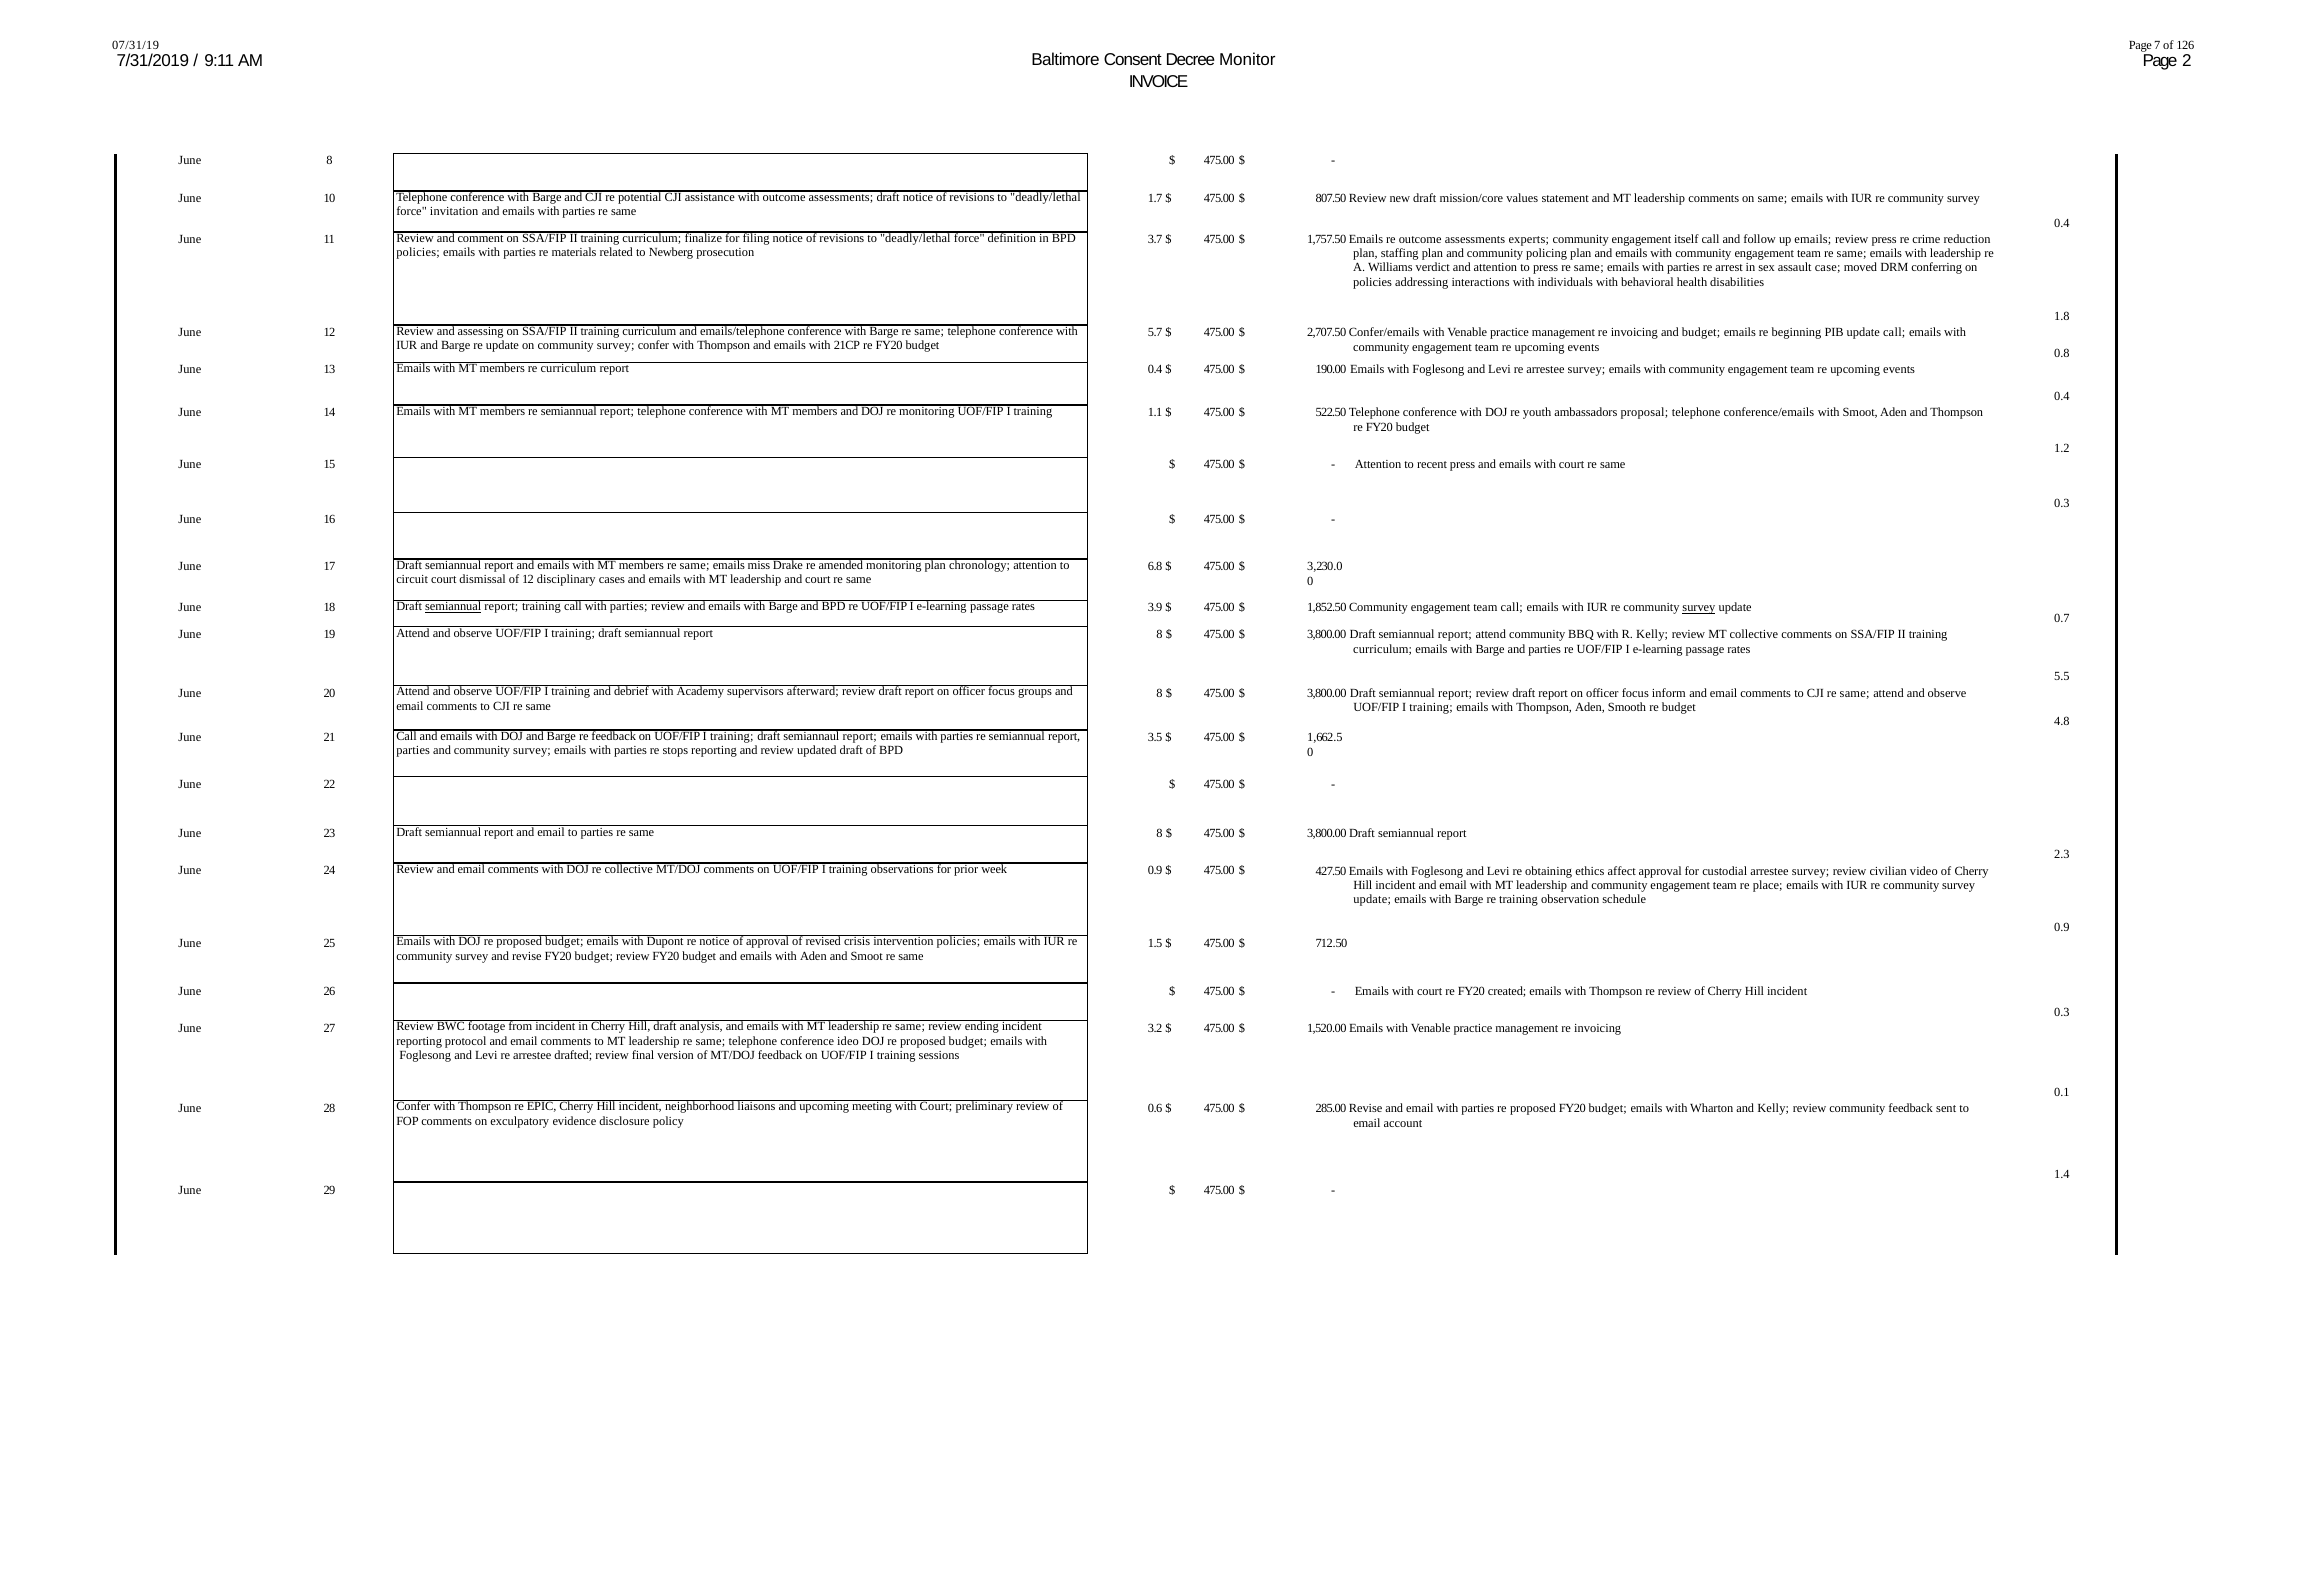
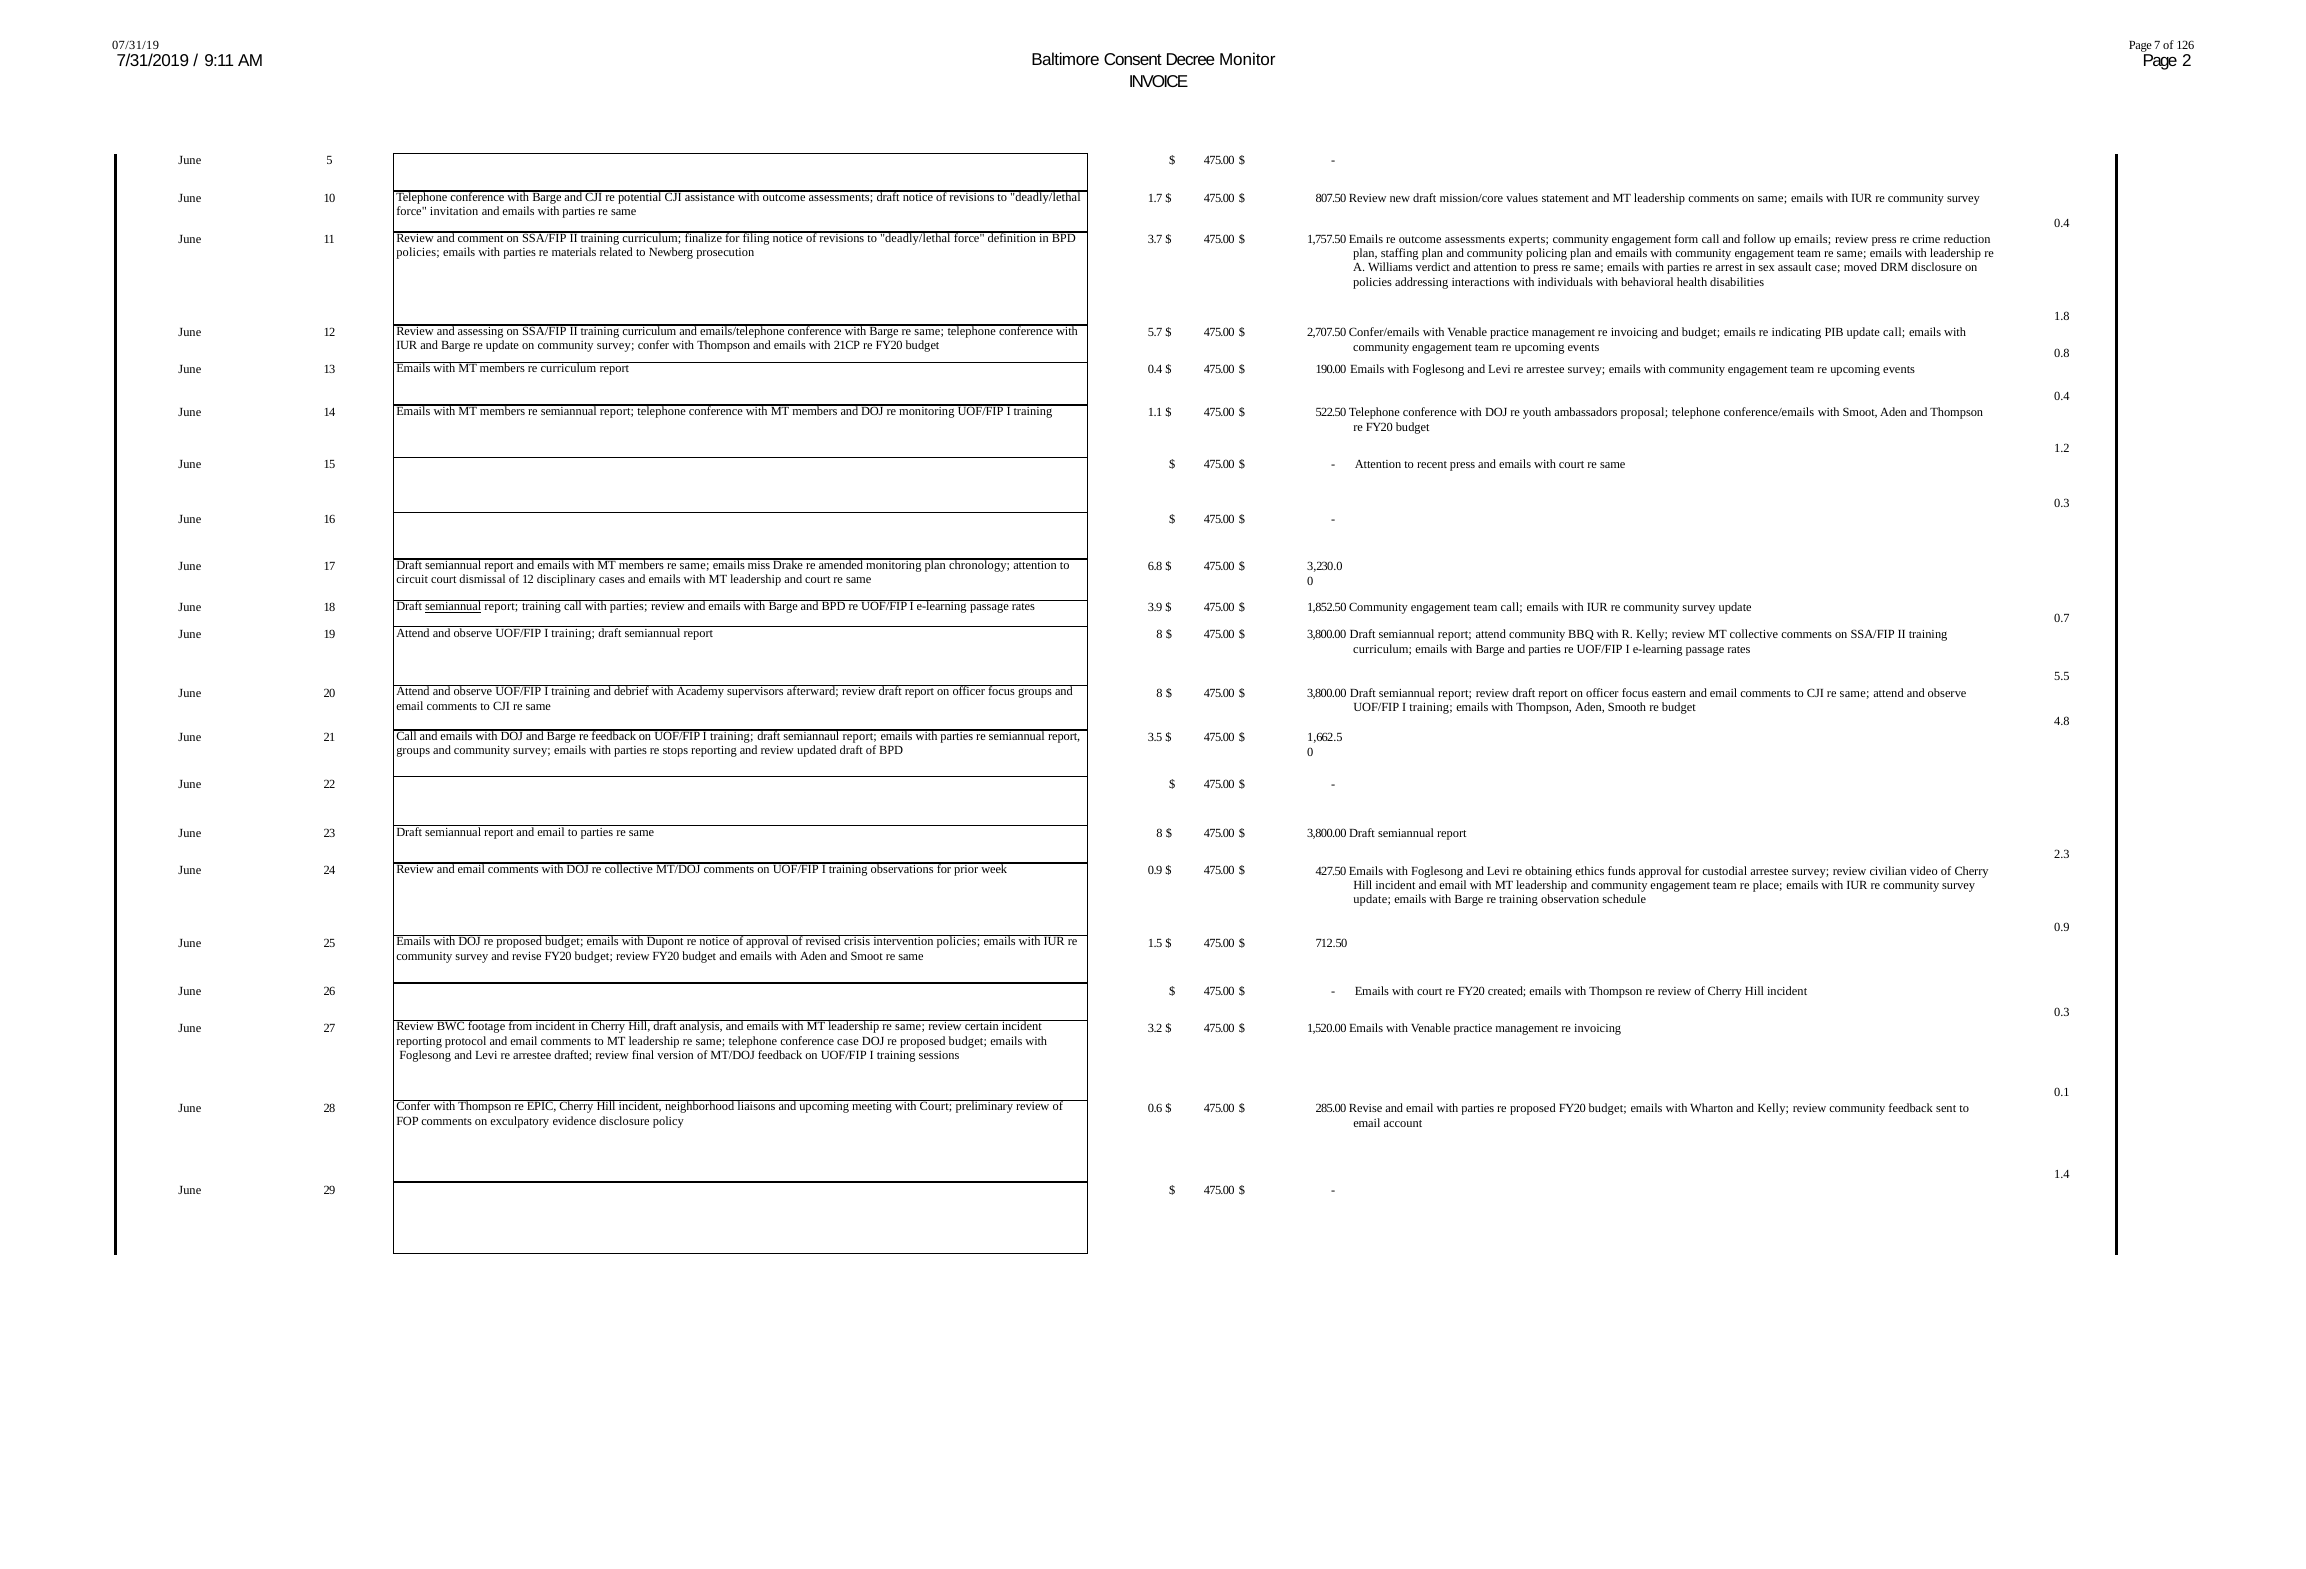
June 8: 8 -> 5 (330, 161)
itself: itself -> form (1686, 239)
DRM conferring: conferring -> disclosure (1937, 267)
beginning: beginning -> indicating (1797, 333)
survey underline: present -> none (1699, 607)
inform: inform -> eastern (1669, 693)
parties: parties -> groups (413, 750)
affect: affect -> funds (1622, 871)
ending: ending -> certain (982, 1026)
conference ideo: ideo -> case (848, 1041)
